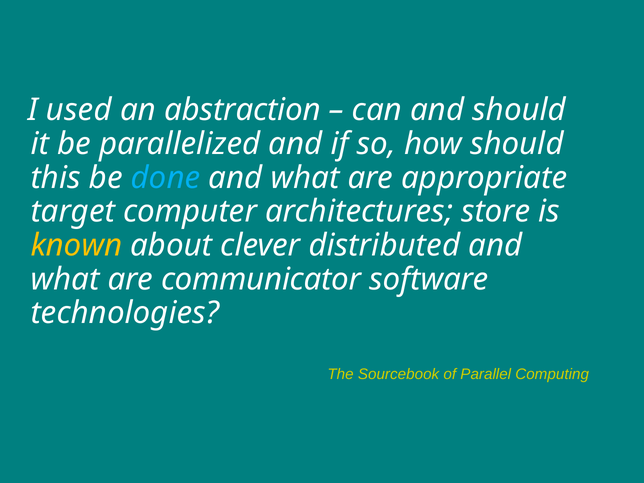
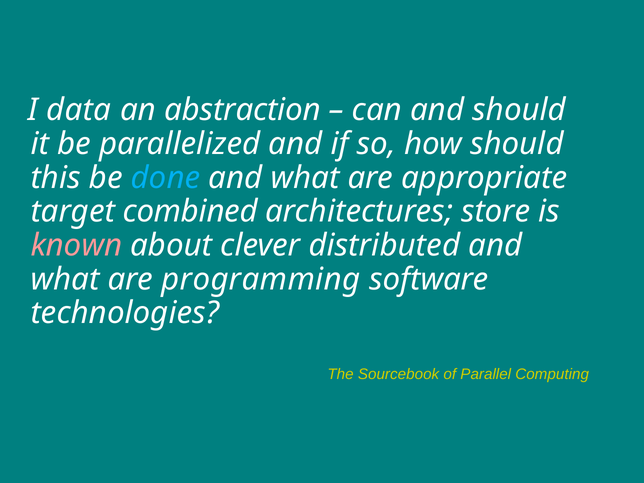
used: used -> data (79, 110)
computer: computer -> combined (190, 212)
known colour: yellow -> pink (76, 245)
communicator: communicator -> programming (261, 279)
